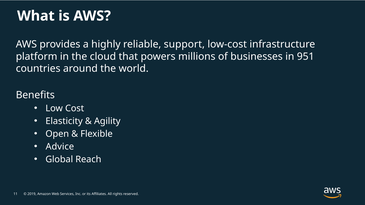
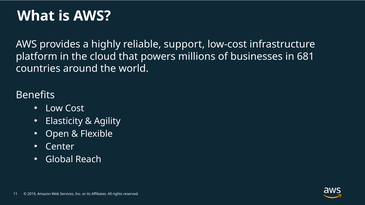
951: 951 -> 681 (306, 57)
Advice: Advice -> Center (60, 147)
